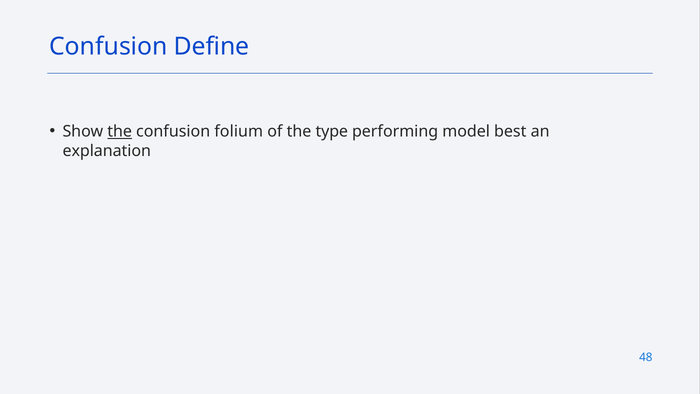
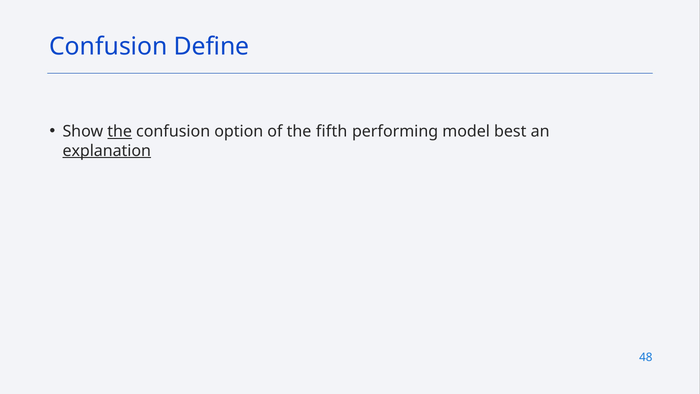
folium: folium -> option (239, 131)
type: type -> fifth (332, 131)
explanation underline: none -> present (107, 151)
